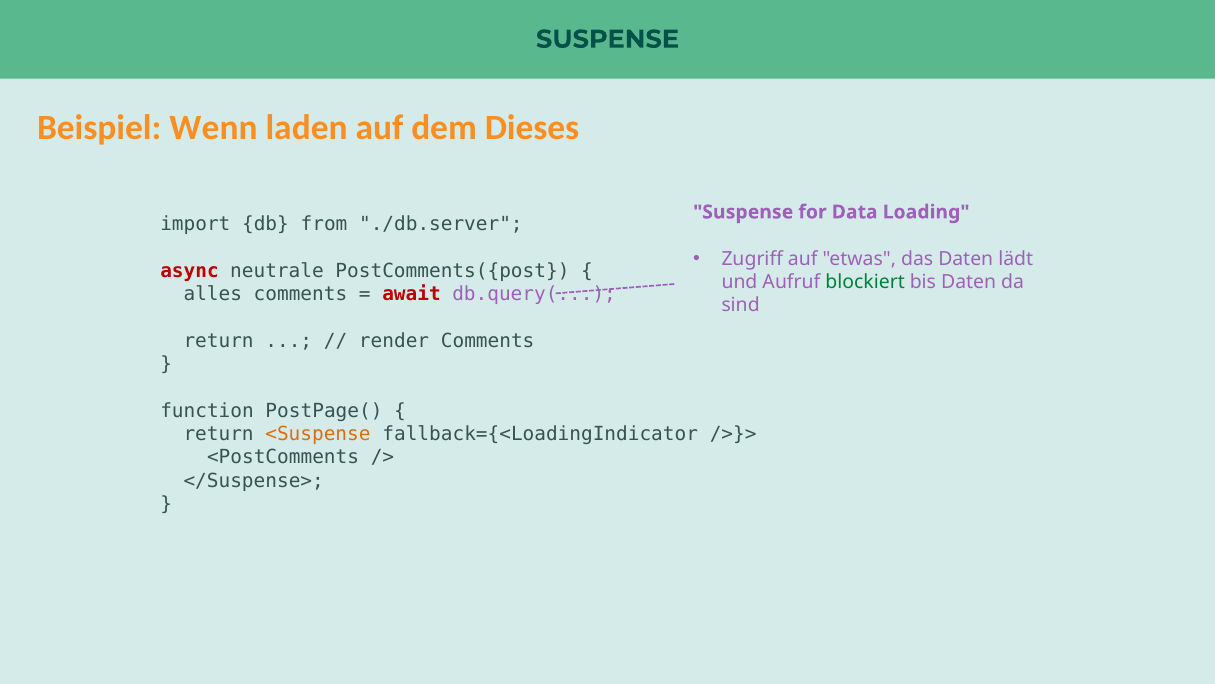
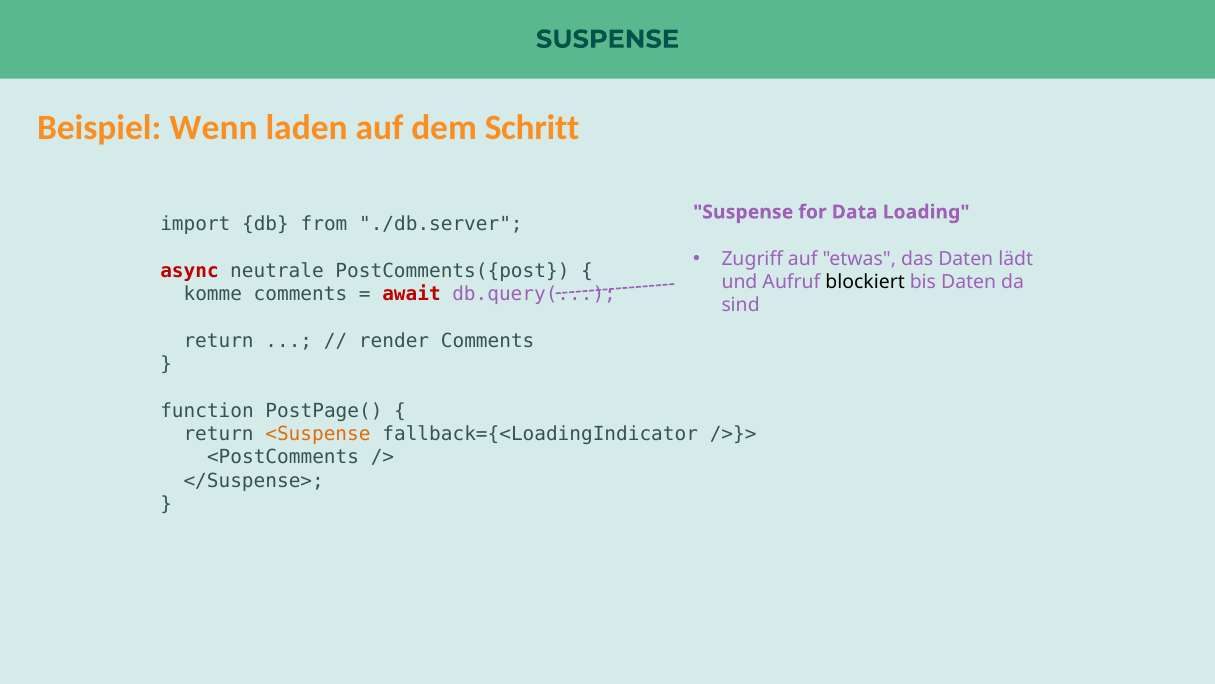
Dieses: Dieses -> Schritt (532, 127)
blockiert colour: green -> black (865, 282)
alles: alles -> komme (213, 294)
